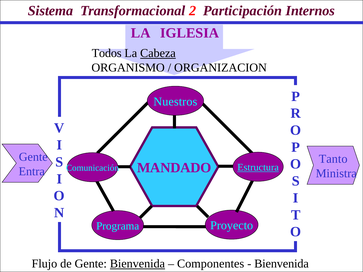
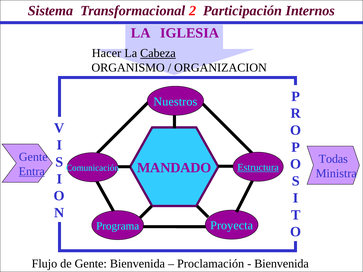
Todos: Todos -> Hacer (107, 53)
Tanto: Tanto -> Todas (333, 159)
Entra underline: none -> present (32, 171)
Proyecto: Proyecto -> Proyecta (232, 226)
Bienvenida underline: present -> none (137, 264)
Componentes: Componentes -> Proclamación (211, 264)
